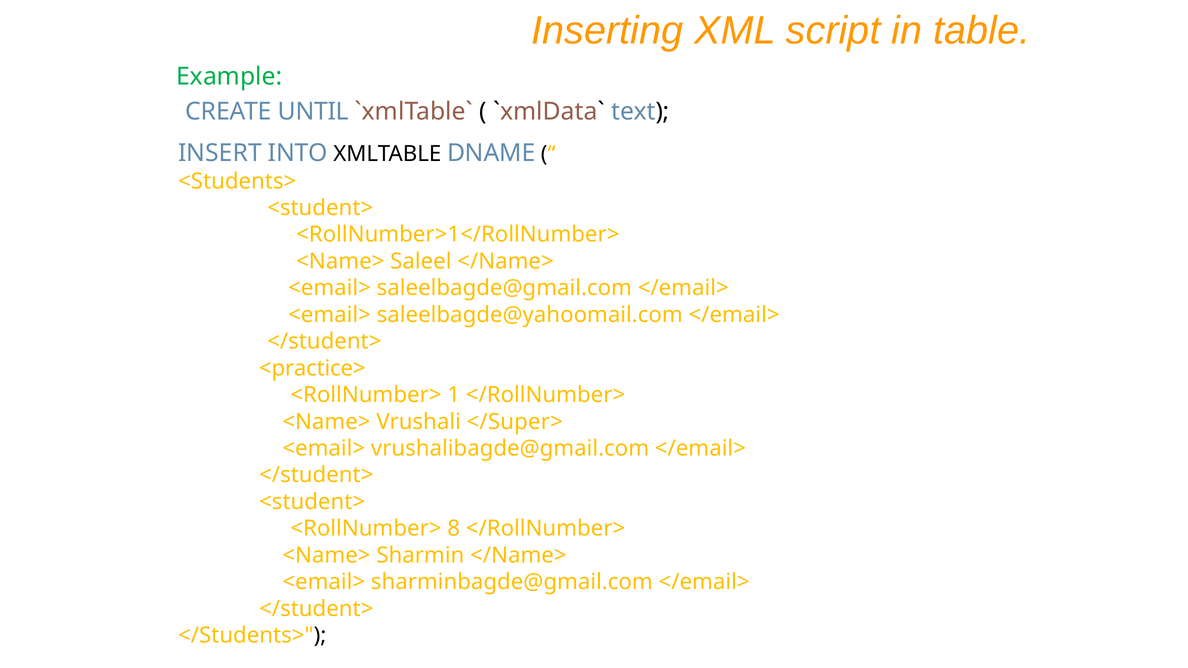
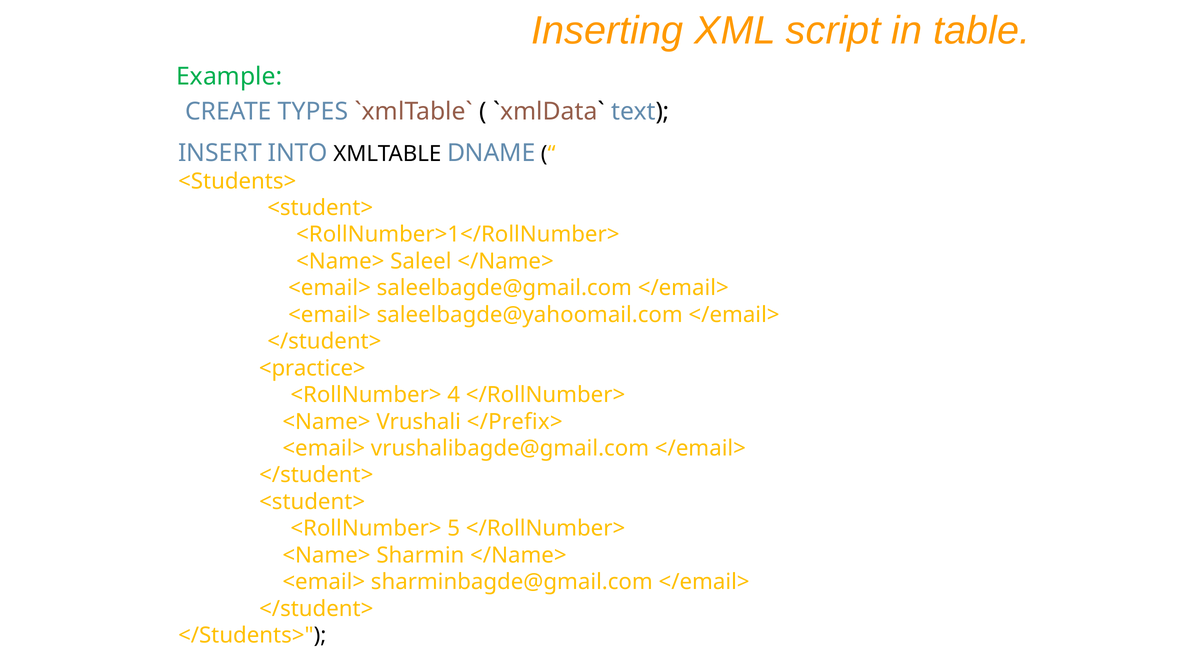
UNTIL: UNTIL -> TYPES (313, 111)
1: 1 -> 4 (454, 395)
</Super>: </Super> -> </Prefix> (515, 422)
8: 8 -> 5 (454, 529)
